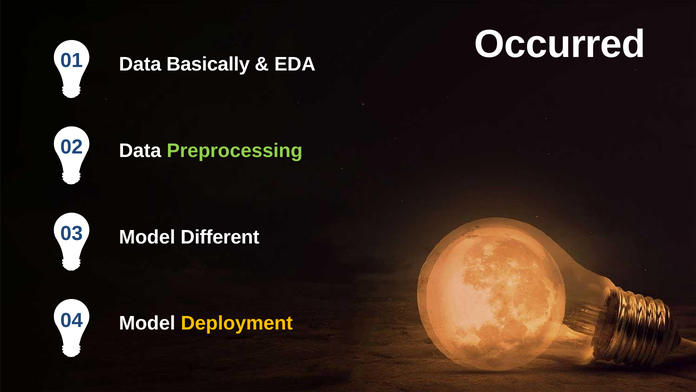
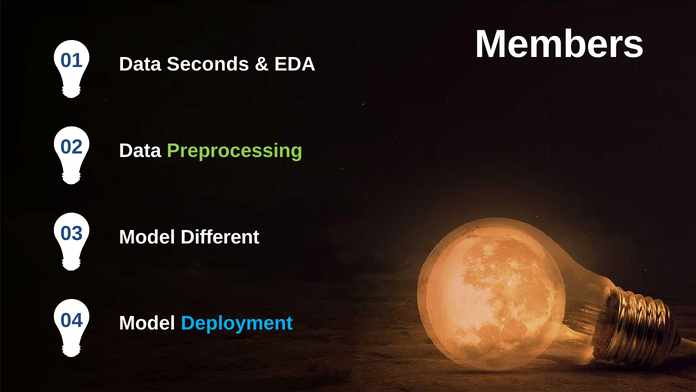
Occurred: Occurred -> Members (560, 44)
Basically: Basically -> Seconds (208, 64)
Deployment colour: yellow -> light blue (237, 323)
